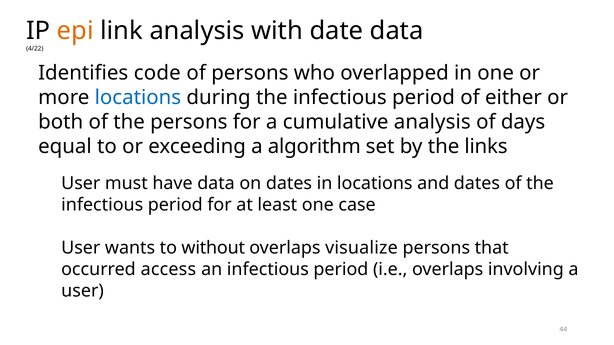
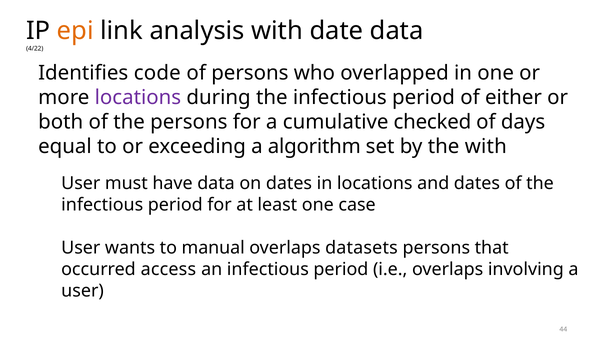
locations colour: blue -> purple (138, 98)
cumulative analysis: analysis -> checked (432, 122)
the links: links -> with (486, 147)
without: without -> manual (213, 248)
visualize: visualize -> datasets (361, 248)
